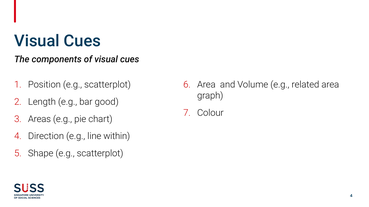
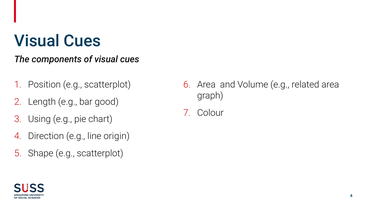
Areas: Areas -> Using (39, 119)
within: within -> origin (117, 137)
